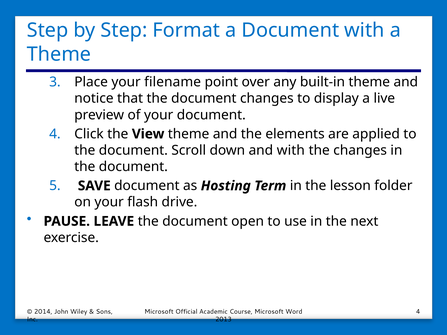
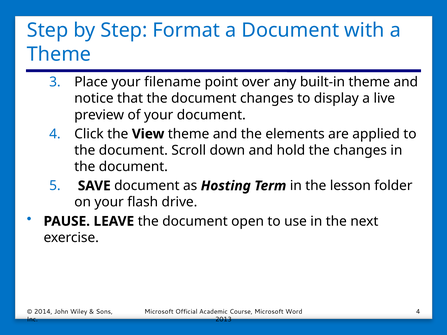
and with: with -> hold (291, 150)
